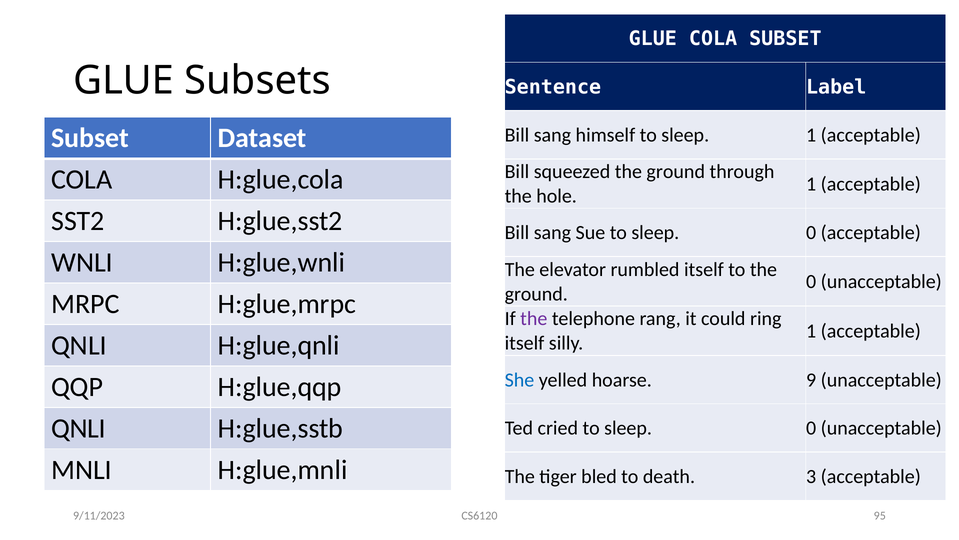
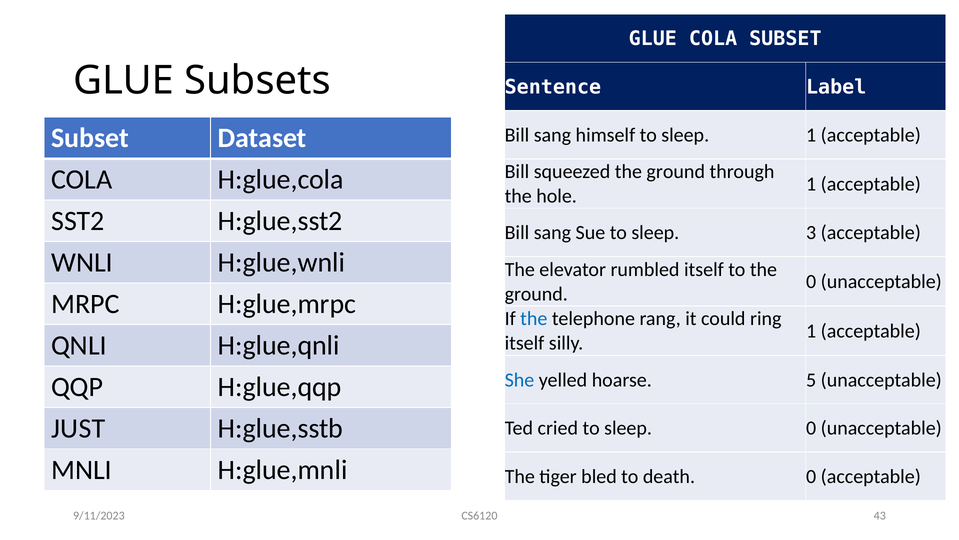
Sue to sleep 0: 0 -> 3 (811, 233)
the colour: purple -> blue (534, 318)
9: 9 -> 5 (811, 380)
QNLI: QNLI -> JUST (78, 428)
death 3: 3 -> 0 (811, 476)
95: 95 -> 43 (880, 515)
